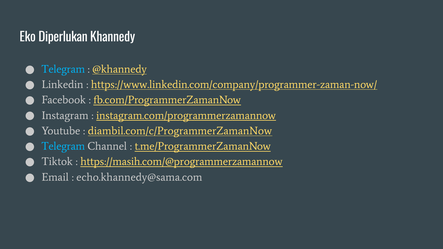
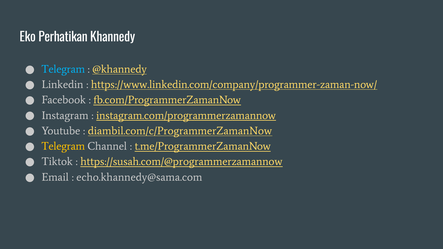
Diperlukan: Diperlukan -> Perhatikan (63, 37)
Telegram colour: light blue -> yellow (63, 146)
https://masih.com/@programmerzamannow: https://masih.com/@programmerzamannow -> https://susah.com/@programmerzamannow (181, 162)
